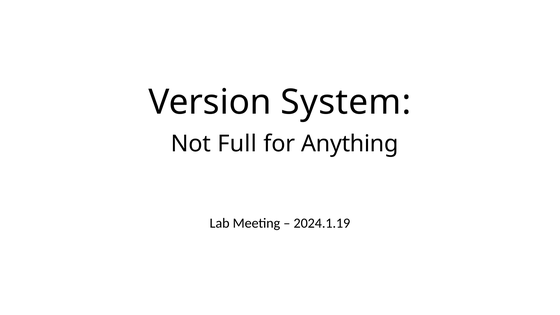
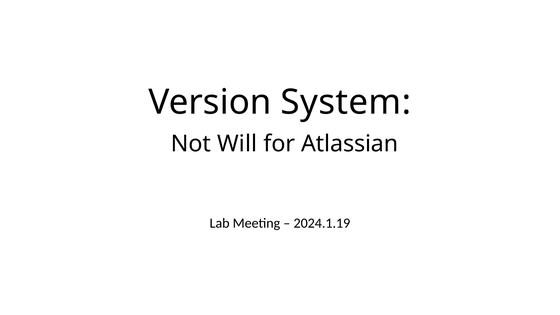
Full: Full -> Will (237, 144)
Anything: Anything -> Atlassian (350, 144)
